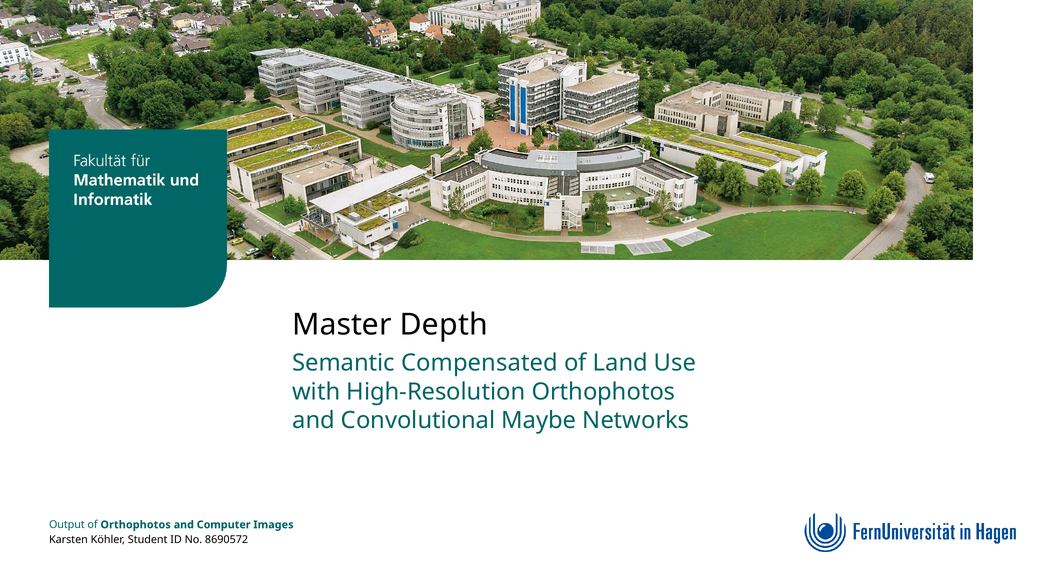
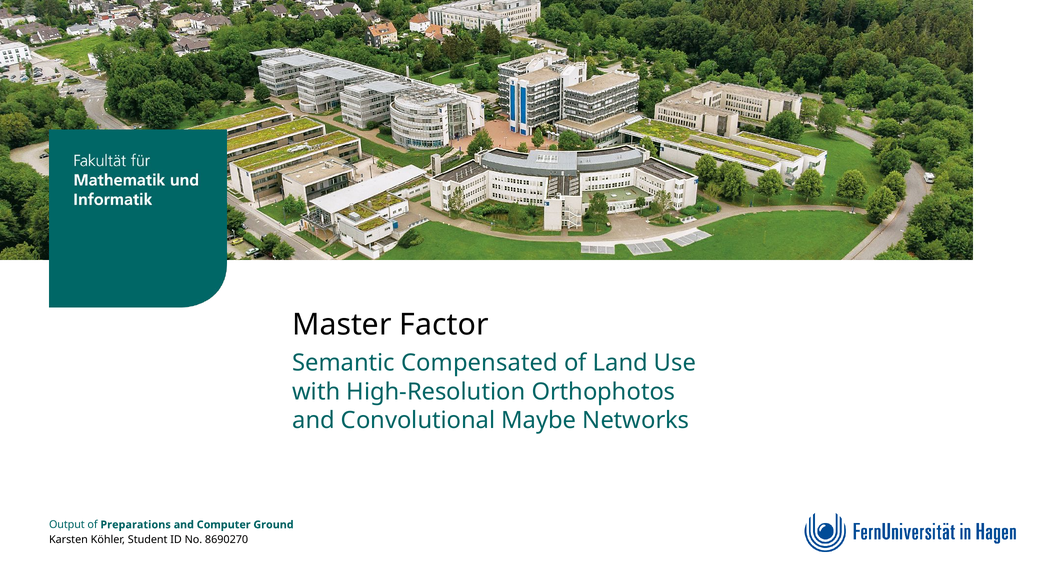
Depth: Depth -> Factor (444, 324)
of Orthophotos: Orthophotos -> Preparations (136, 525)
Images: Images -> Ground (273, 525)
8690572: 8690572 -> 8690270 (227, 540)
